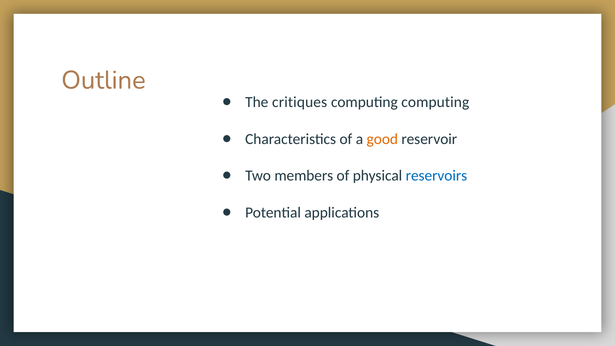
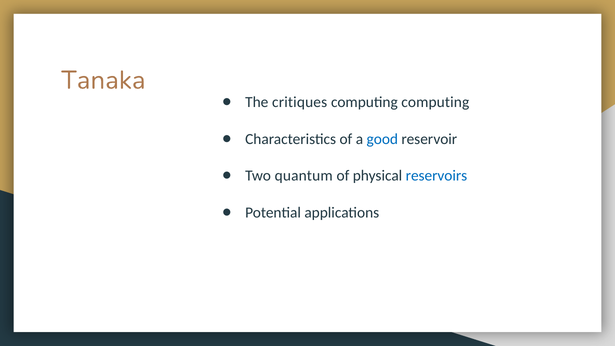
Outline: Outline -> Tanaka (103, 80)
good colour: orange -> blue (382, 139)
members: members -> quantum (304, 176)
